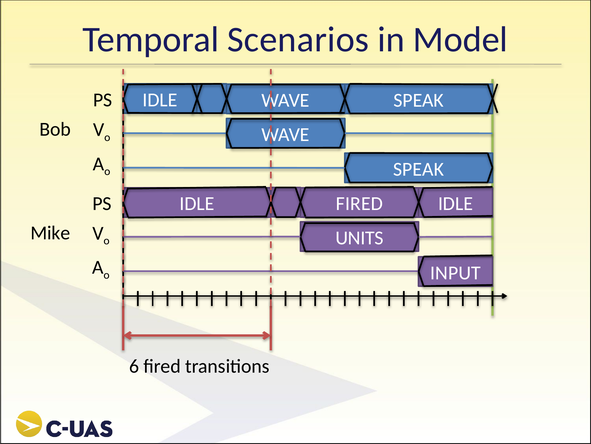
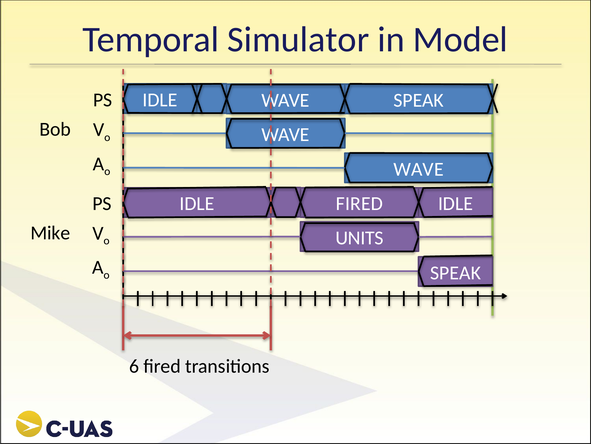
Scenarios: Scenarios -> Simulator (298, 39)
SPEAK: SPEAK -> WAVE (419, 169)
INPUT: INPUT -> SPEAK (455, 272)
